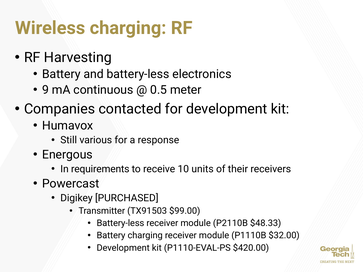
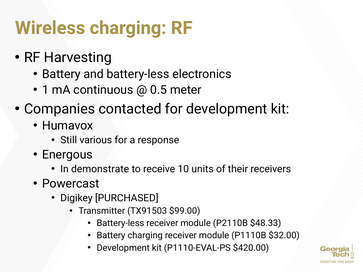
9: 9 -> 1 (46, 90)
requirements: requirements -> demonstrate (100, 169)
